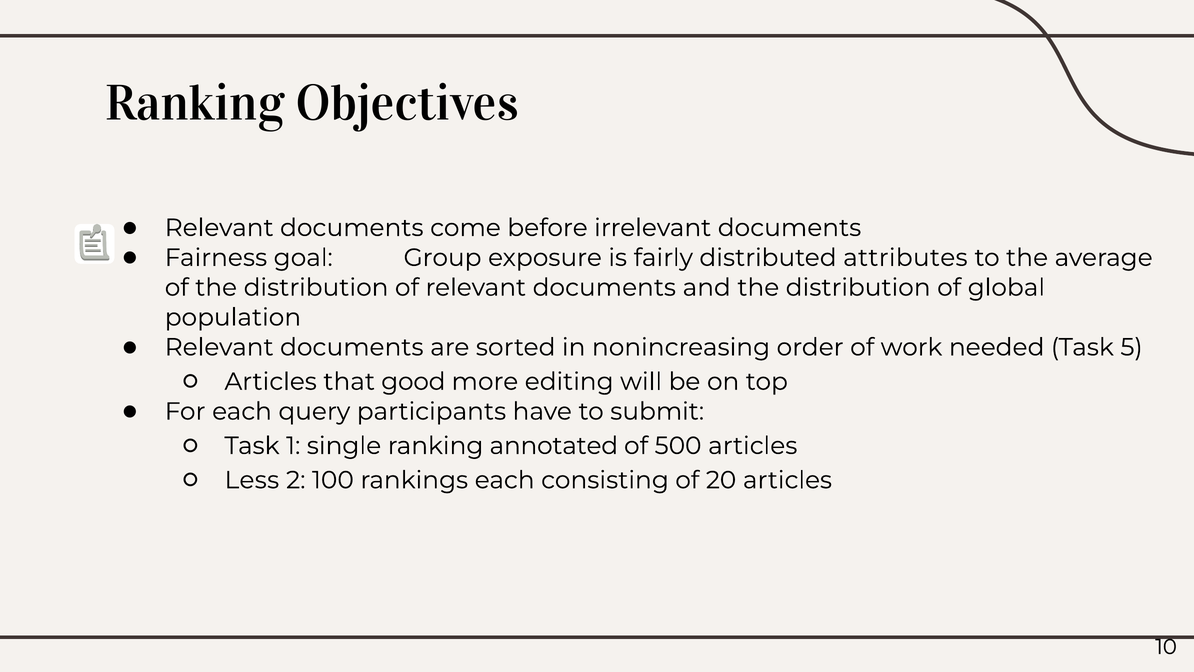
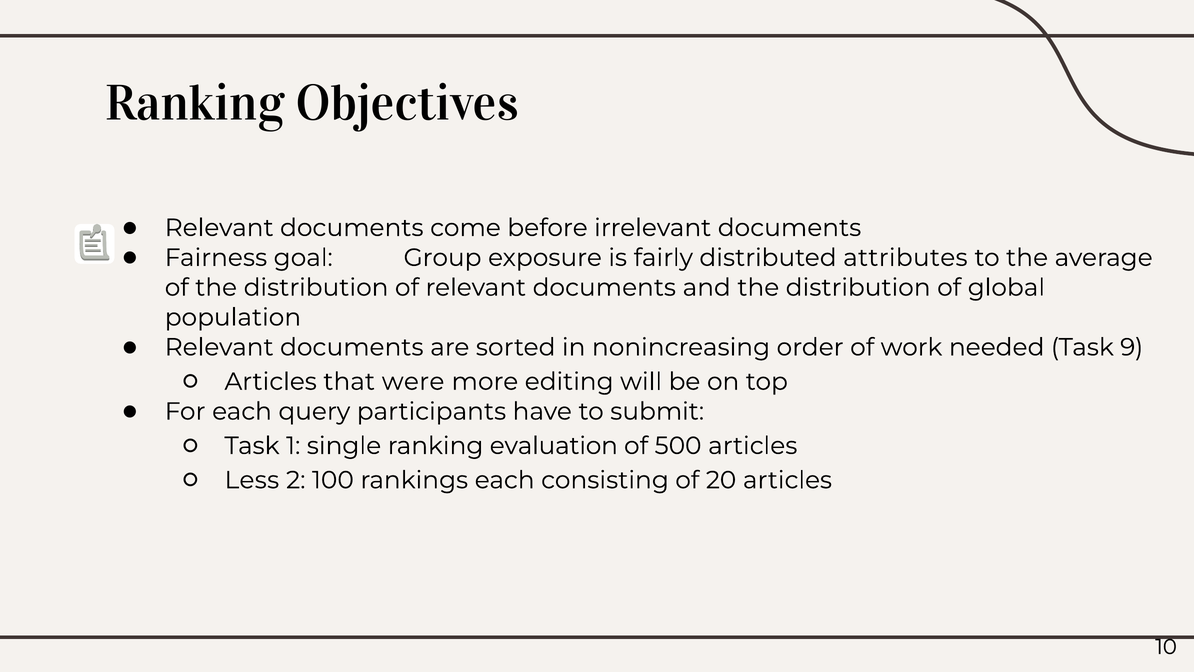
5: 5 -> 9 (1132, 347)
good: good -> were (413, 381)
annotated: annotated -> evaluation (554, 446)
